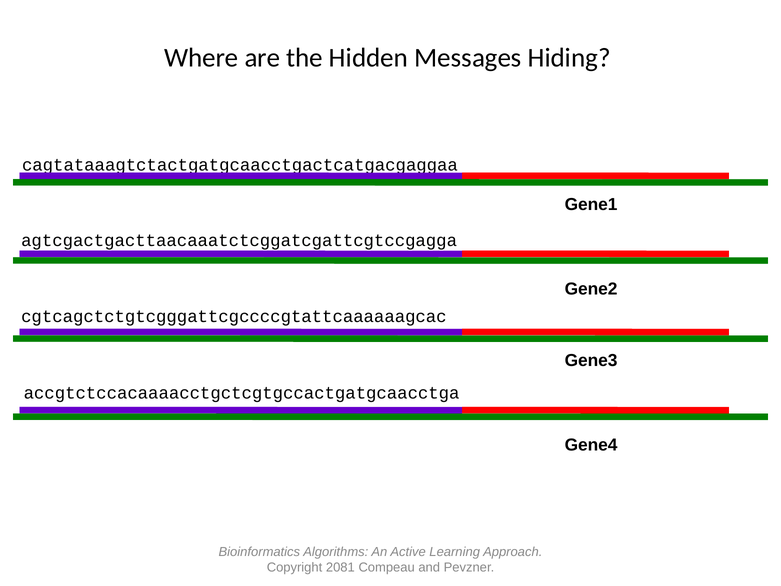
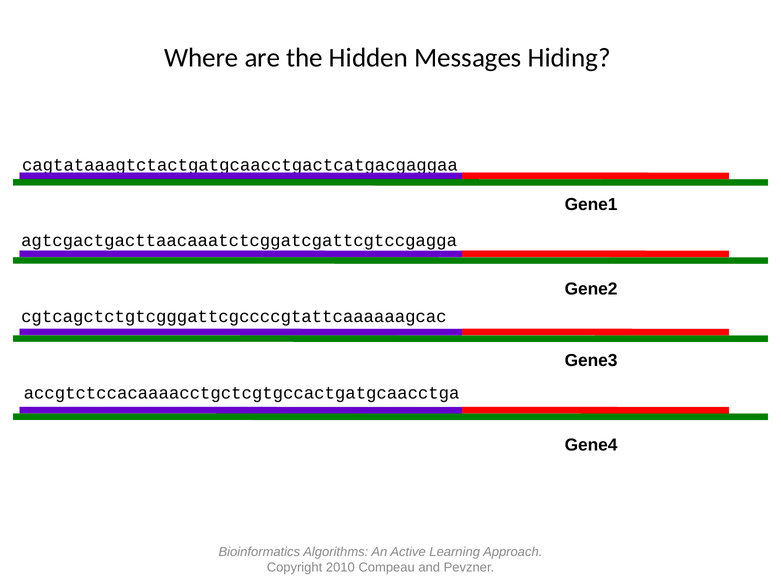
2081: 2081 -> 2010 (340, 567)
